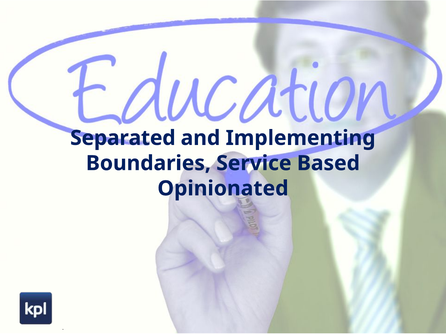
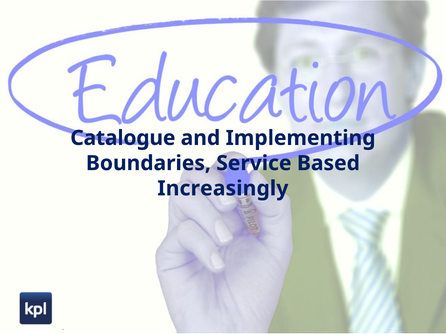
Separated: Separated -> Catalogue (123, 138)
Opinionated: Opinionated -> Increasingly (223, 189)
